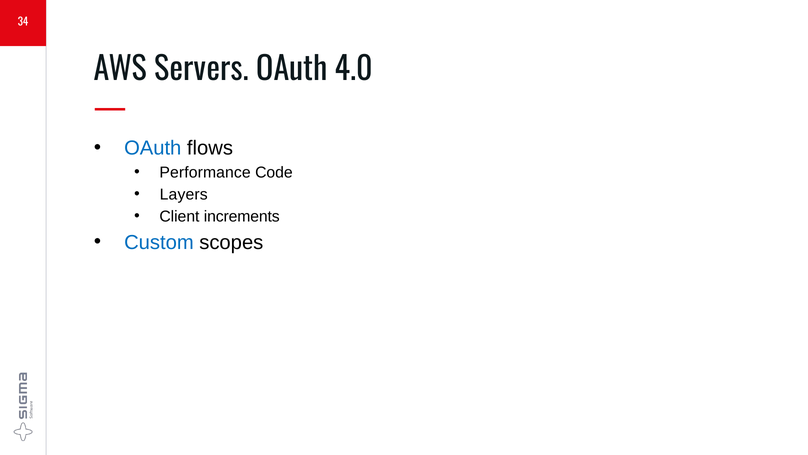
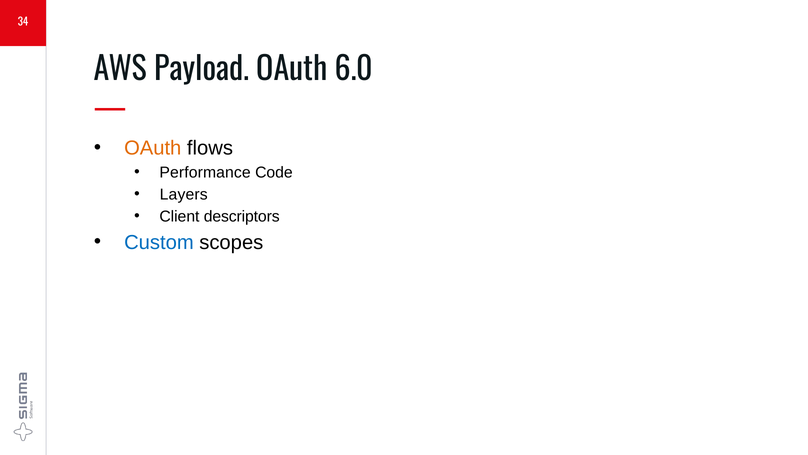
Servers: Servers -> Payload (202, 70)
4.0: 4.0 -> 6.0 (354, 70)
OAuth colour: blue -> orange (153, 148)
increments: increments -> descriptors (242, 216)
